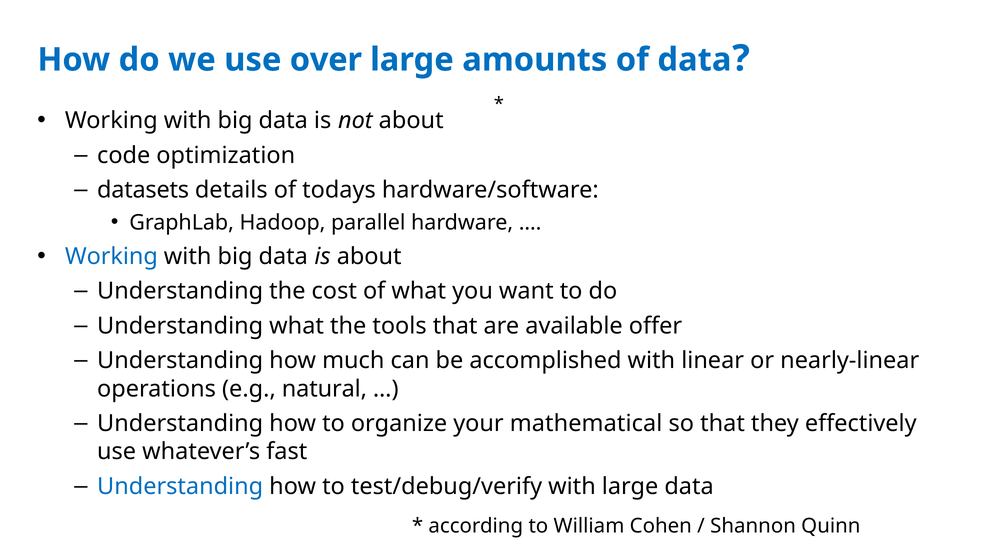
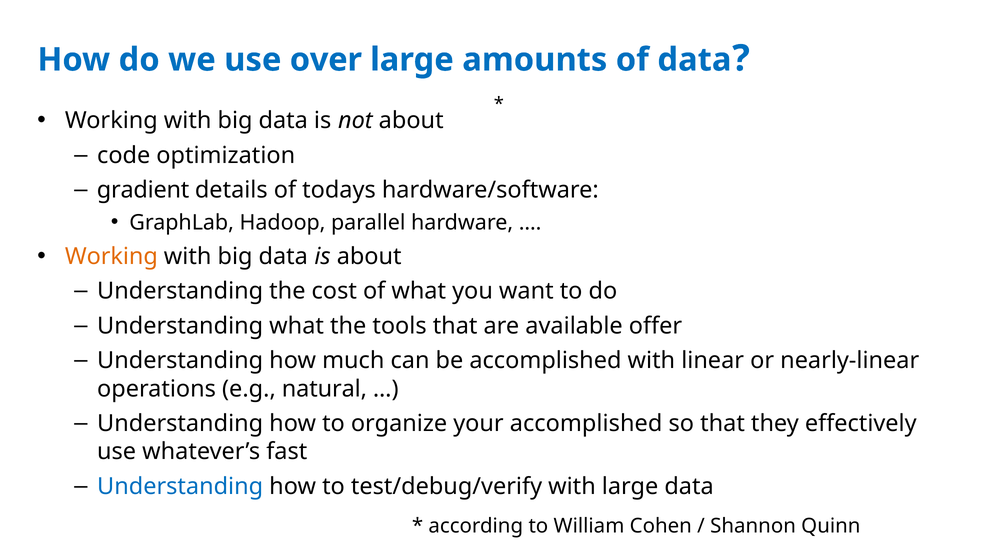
datasets: datasets -> gradient (143, 190)
Working colour: blue -> orange (111, 256)
your mathematical: mathematical -> accomplished (586, 423)
